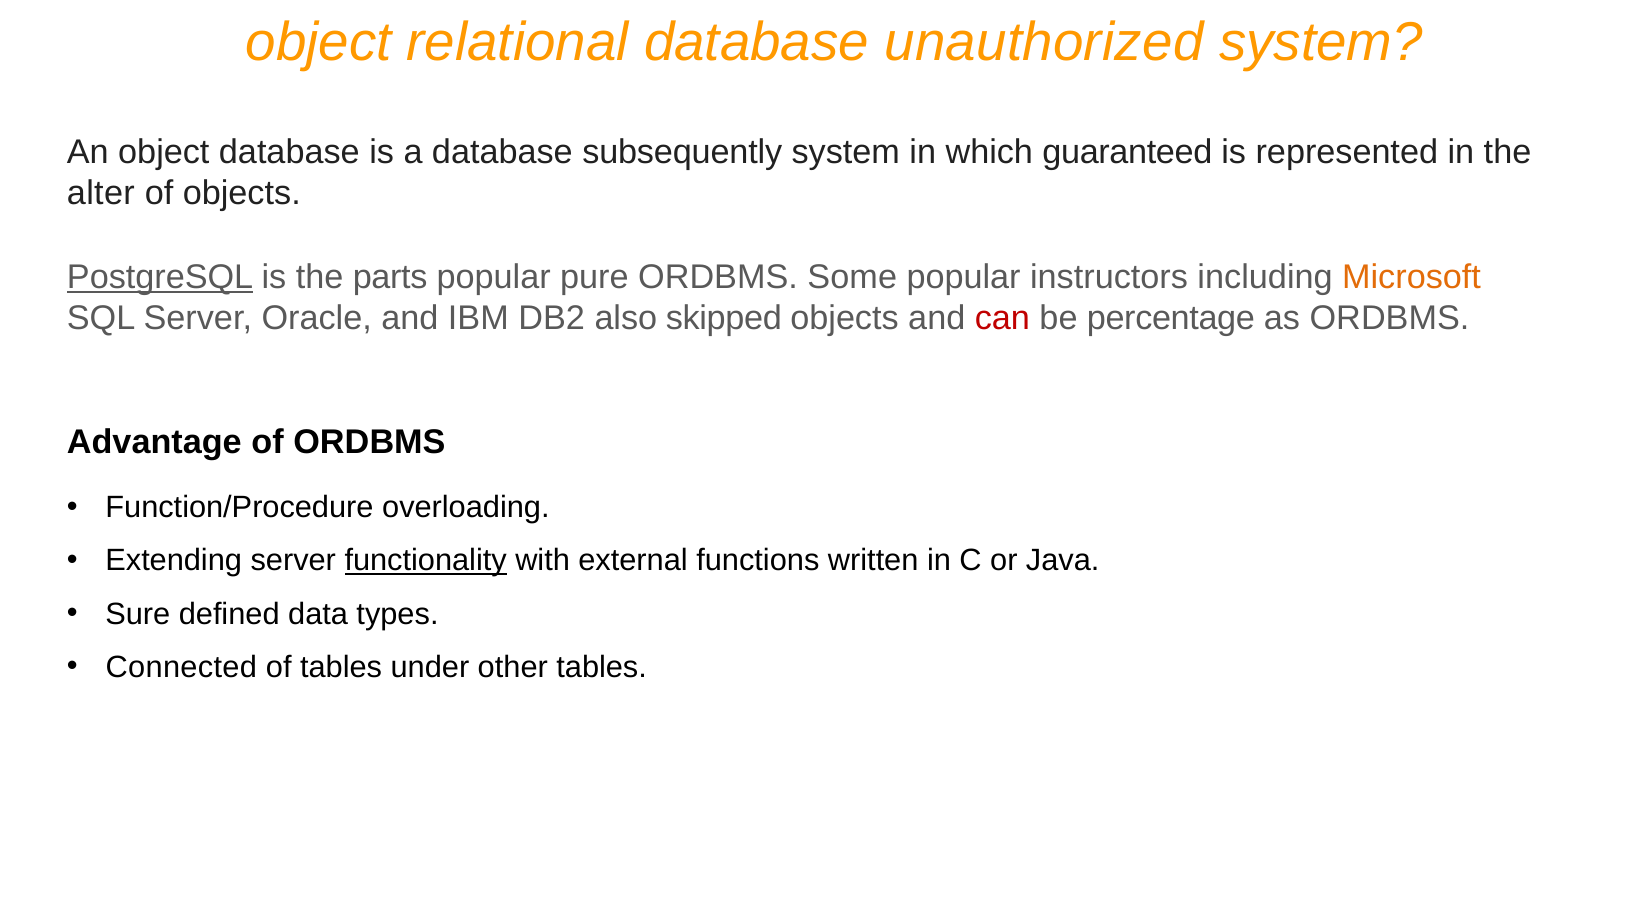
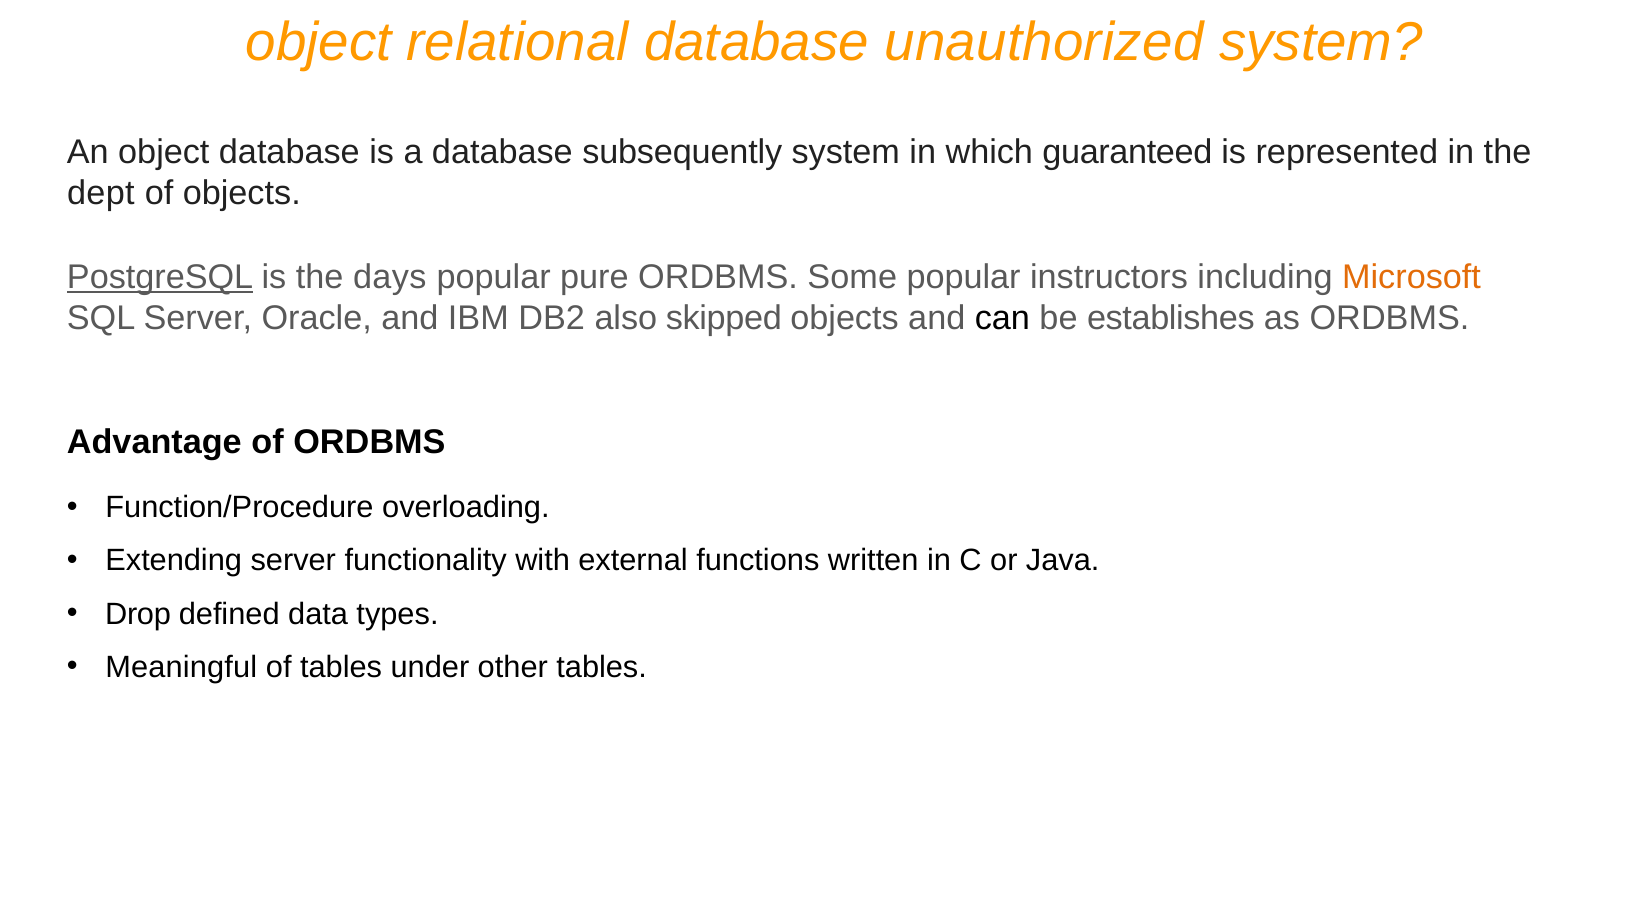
alter: alter -> dept (101, 193)
parts: parts -> days (390, 277)
can colour: red -> black (1002, 318)
percentage: percentage -> establishes (1171, 318)
functionality underline: present -> none (426, 561)
Sure: Sure -> Drop (138, 614)
Connected: Connected -> Meaningful (181, 667)
